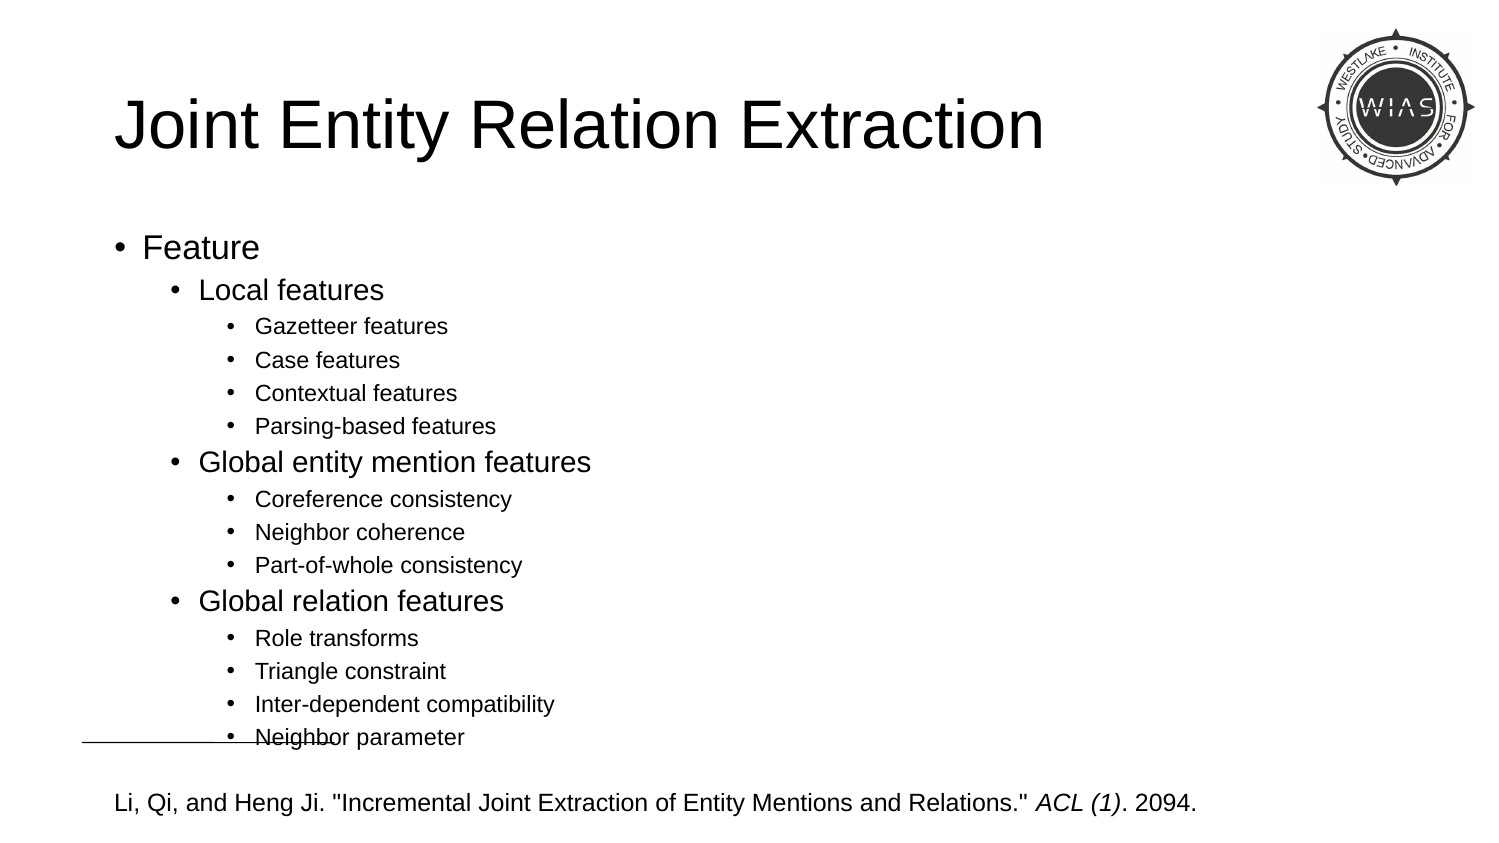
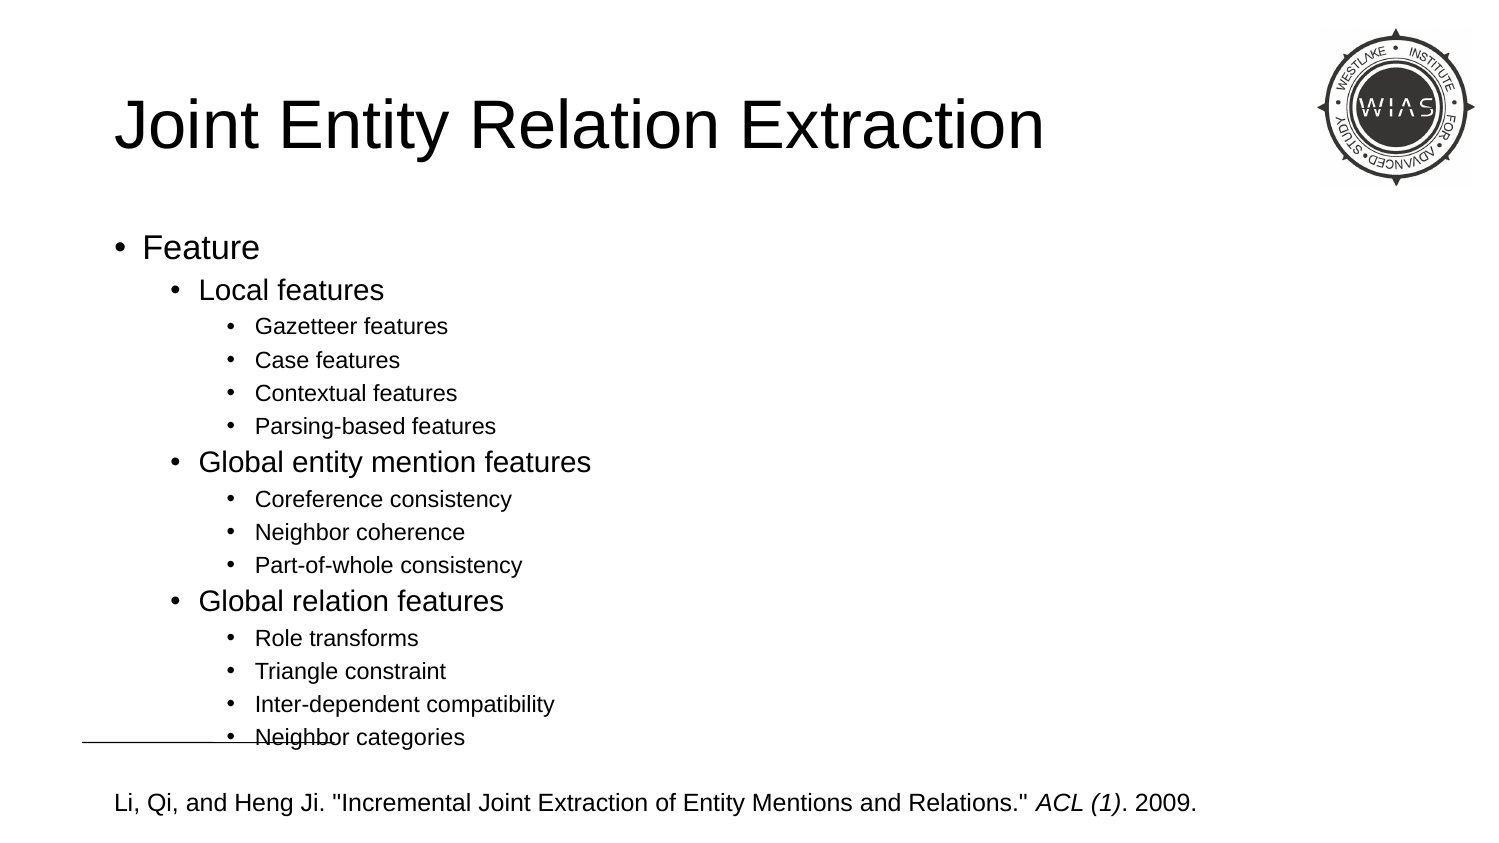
parameter: parameter -> categories (411, 738)
2094: 2094 -> 2009 (1166, 803)
